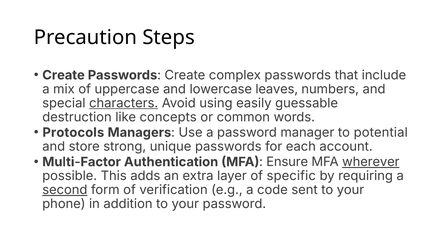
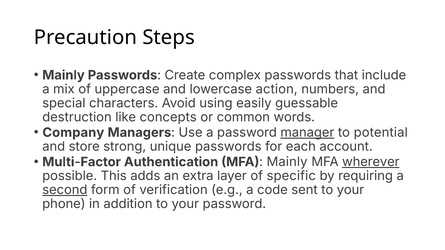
Create: Create -> Mainly (63, 75)
leaves: leaves -> action (277, 89)
characters underline: present -> none (124, 103)
Protocols: Protocols -> Company (73, 133)
manager underline: none -> present (307, 133)
MFA Ensure: Ensure -> Mainly (287, 162)
